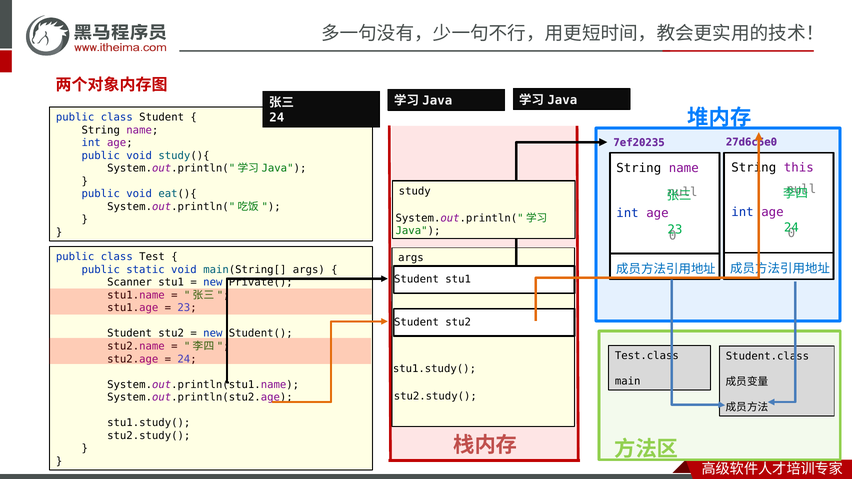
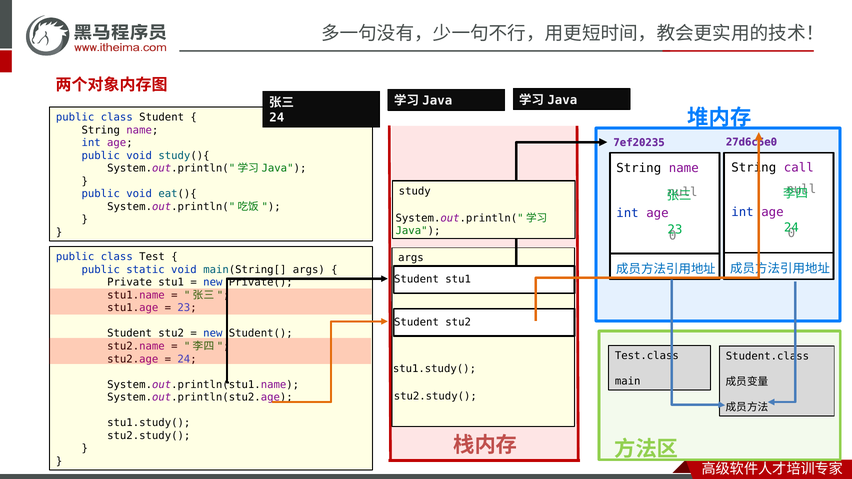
this: this -> call (799, 168)
Scanner: Scanner -> Private (130, 283)
